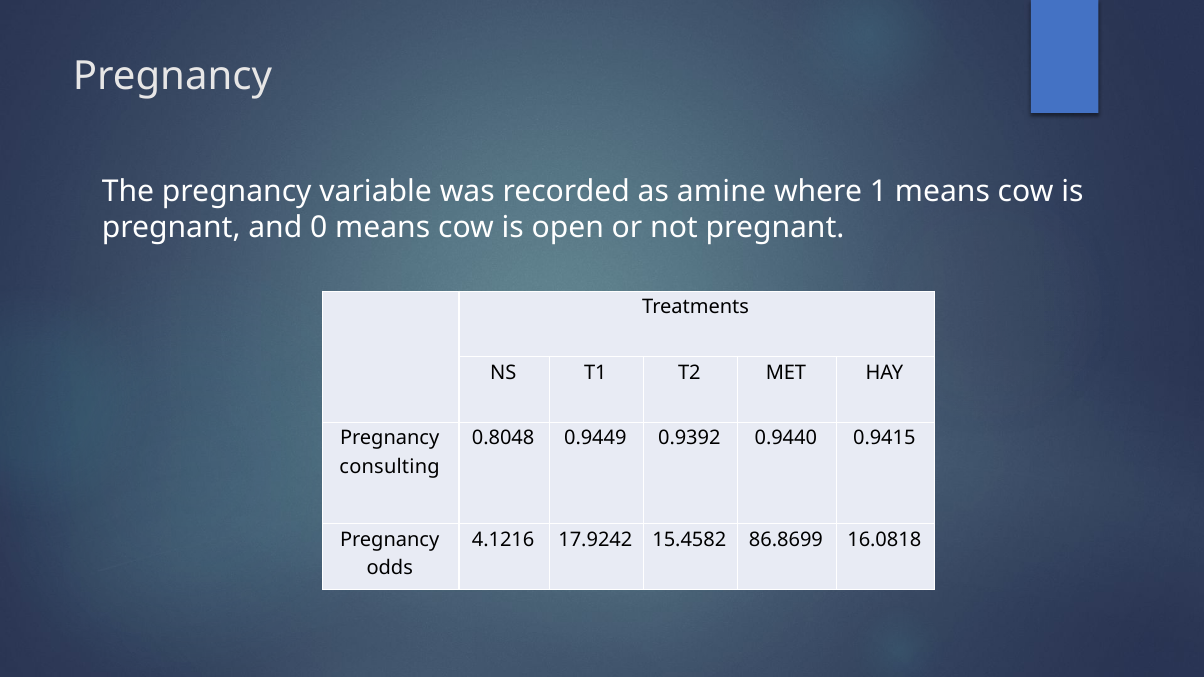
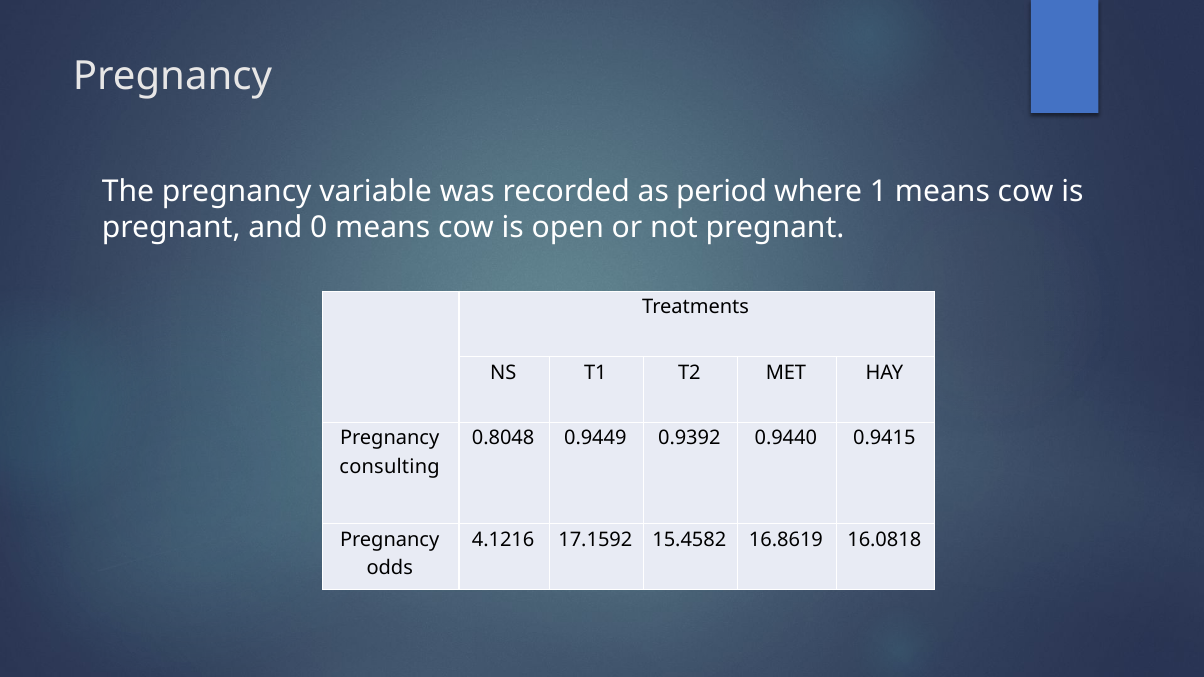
amine: amine -> period (722, 192)
17.9242: 17.9242 -> 17.1592 (595, 540)
86.8699: 86.8699 -> 16.8619 (786, 540)
